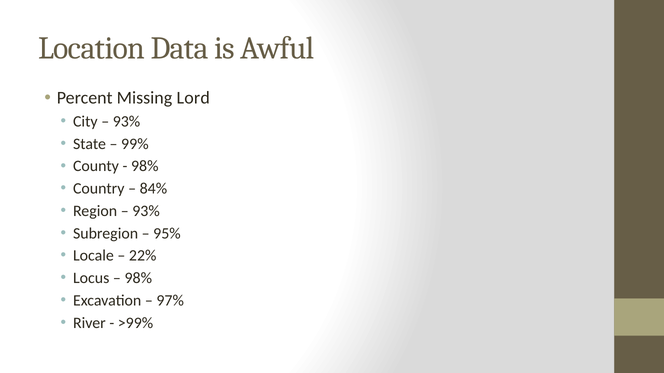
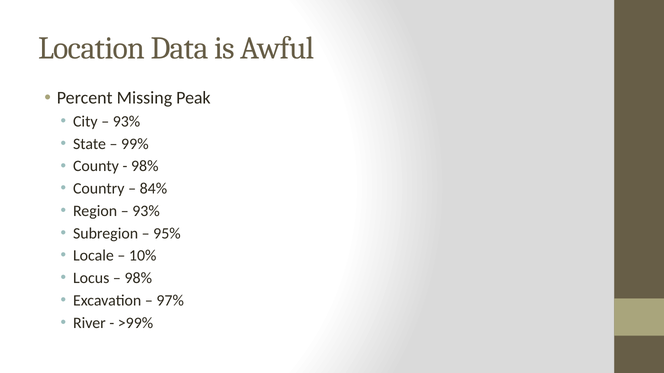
Lord: Lord -> Peak (193, 98)
22%: 22% -> 10% (143, 256)
